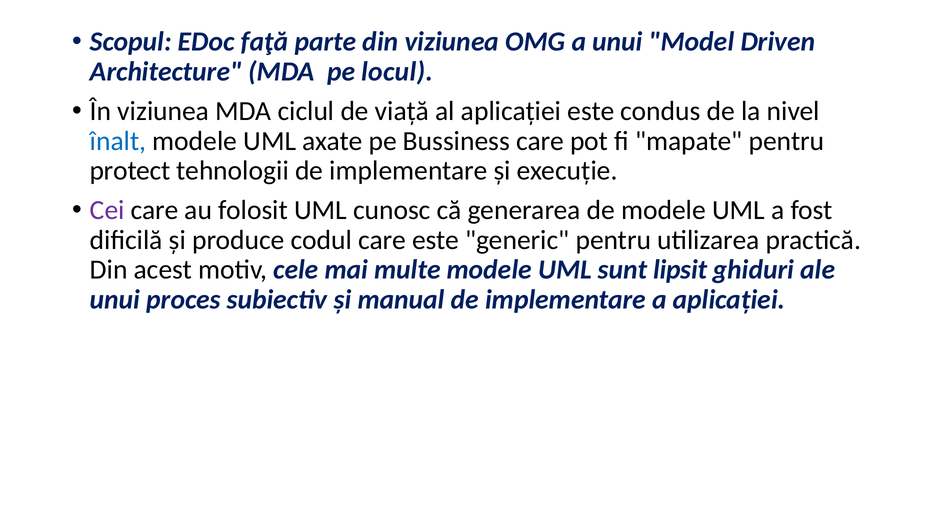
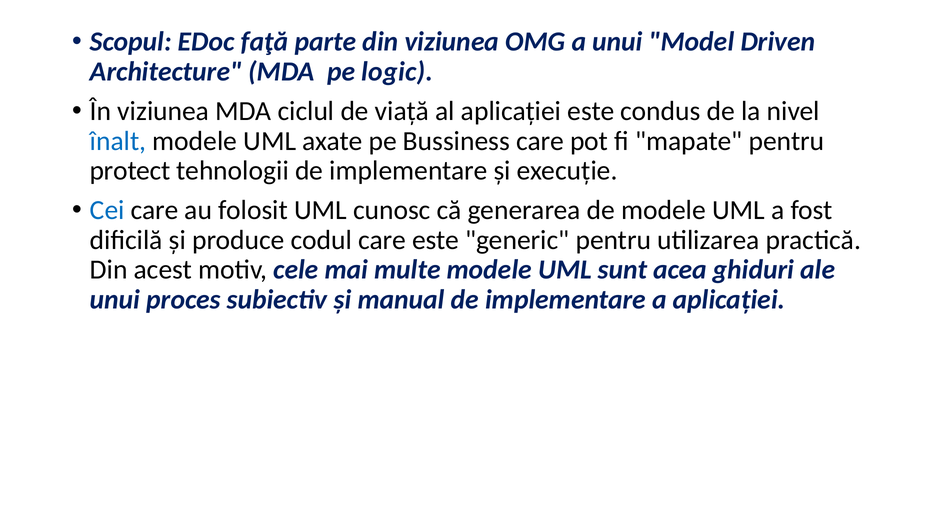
locul: locul -> logic (397, 72)
Cei colour: purple -> blue (107, 210)
lipsit: lipsit -> acea (680, 270)
